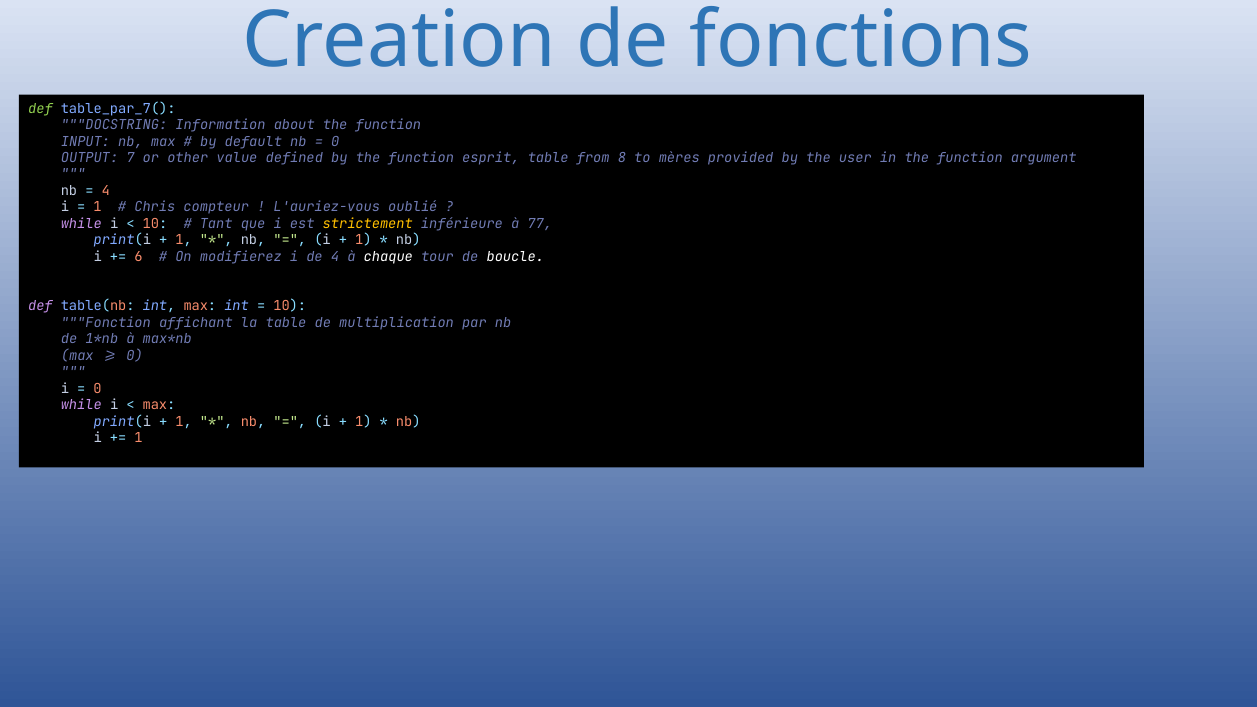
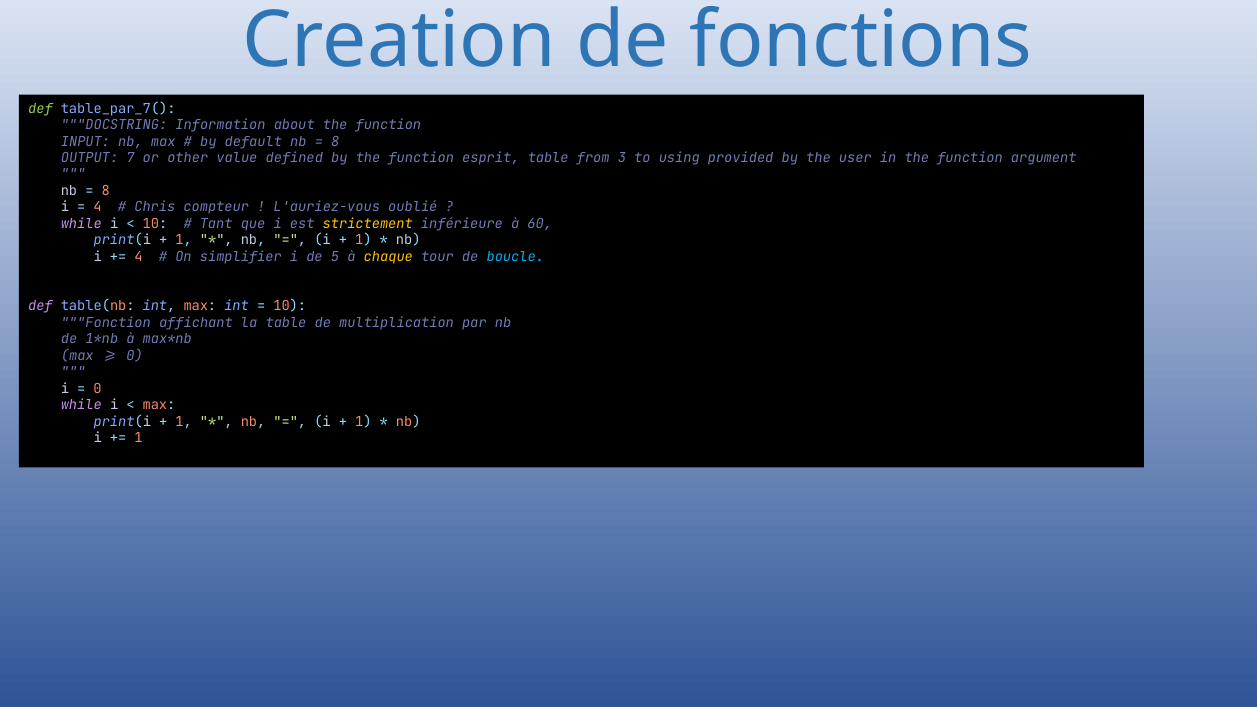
0: 0 -> 8 (335, 141)
8: 8 -> 3 (622, 158)
mères: mères -> using (679, 158)
4: 4 -> 8 (106, 191)
1: 1 -> 4 (98, 207)
77: 77 -> 60 (540, 224)
6: 6 -> 4 (139, 257)
modifierez: modifierez -> simplifier (241, 257)
de 4: 4 -> 5 (335, 257)
chaque colour: white -> yellow (388, 257)
boucle colour: white -> light blue (515, 257)
